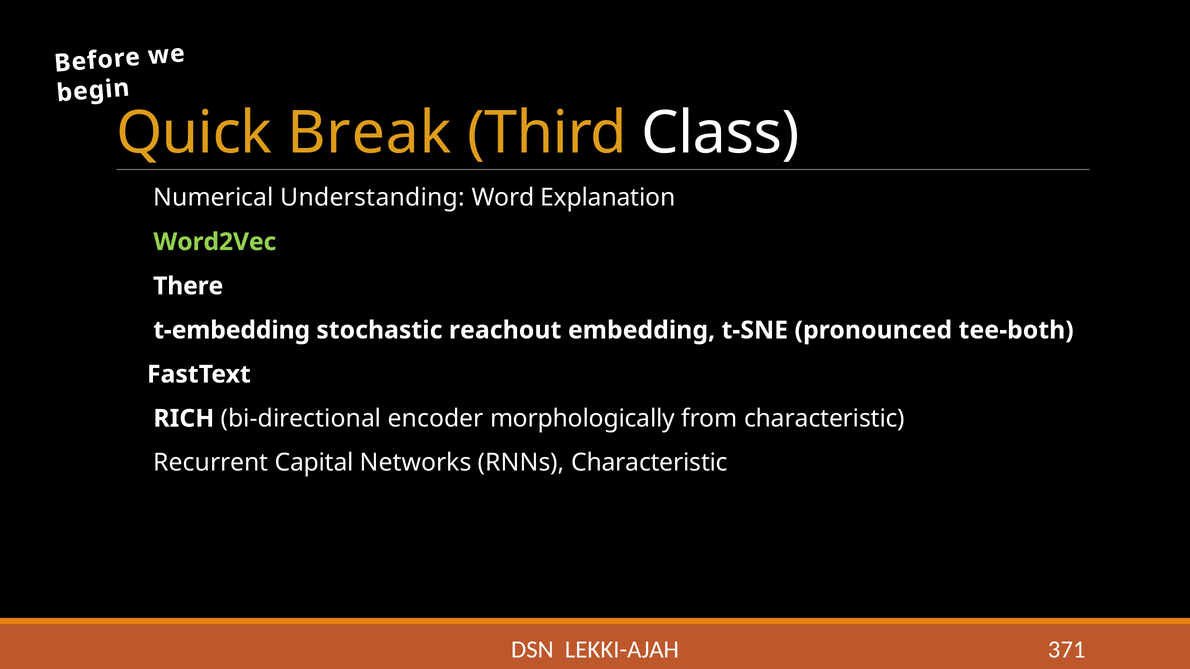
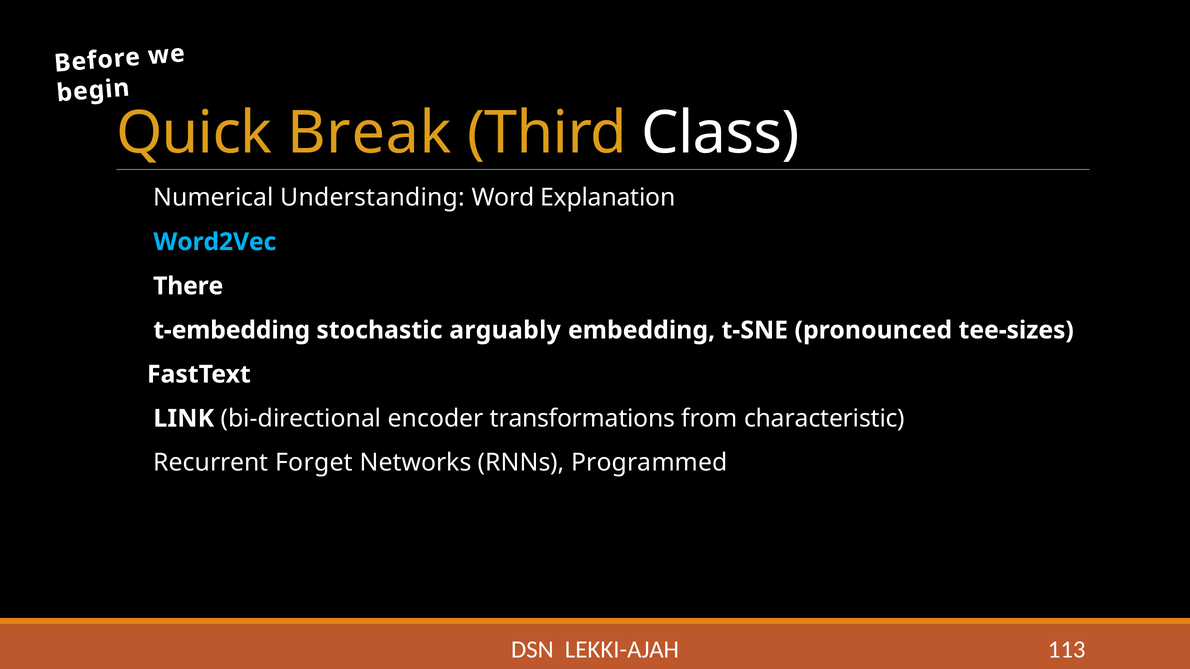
Word2Vec colour: light green -> light blue (215, 242)
reachout: reachout -> arguably (505, 330)
tee-both: tee-both -> tee-sizes (1016, 330)
RICH: RICH -> LINK (184, 419)
morphologically: morphologically -> transformations (582, 419)
Capital: Capital -> Forget (314, 463)
RNNs Characteristic: Characteristic -> Programmed (649, 463)
371: 371 -> 113 (1067, 650)
